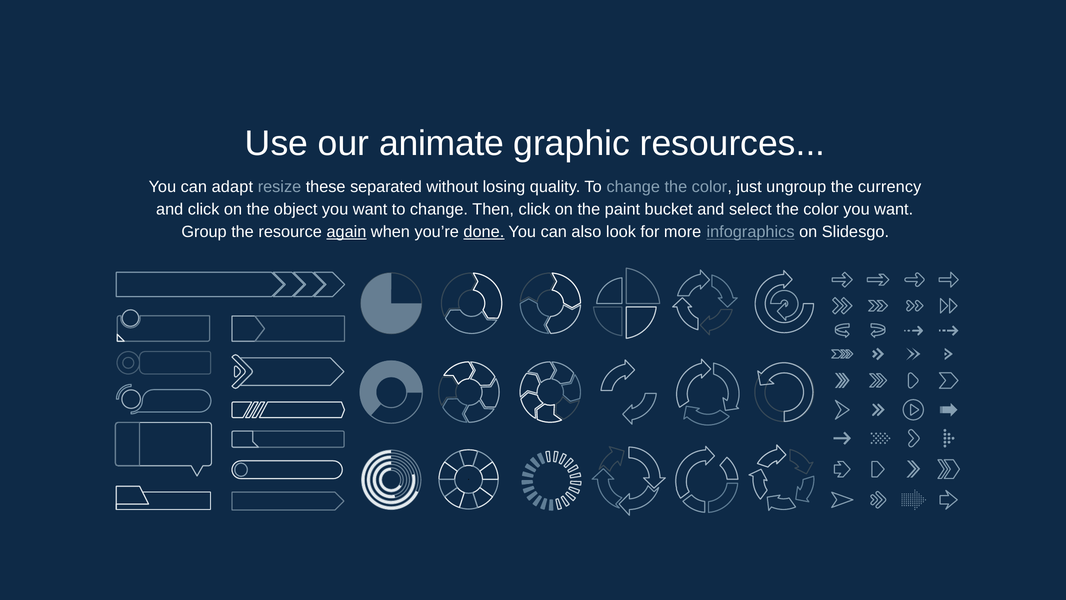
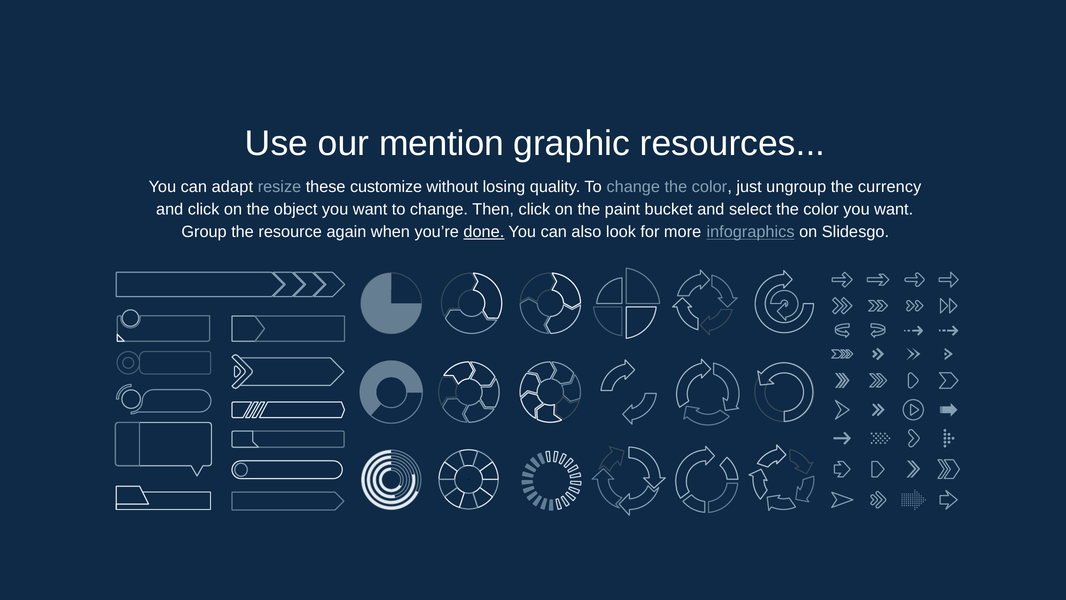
animate: animate -> mention (441, 143)
separated: separated -> customize (386, 187)
again underline: present -> none (346, 232)
